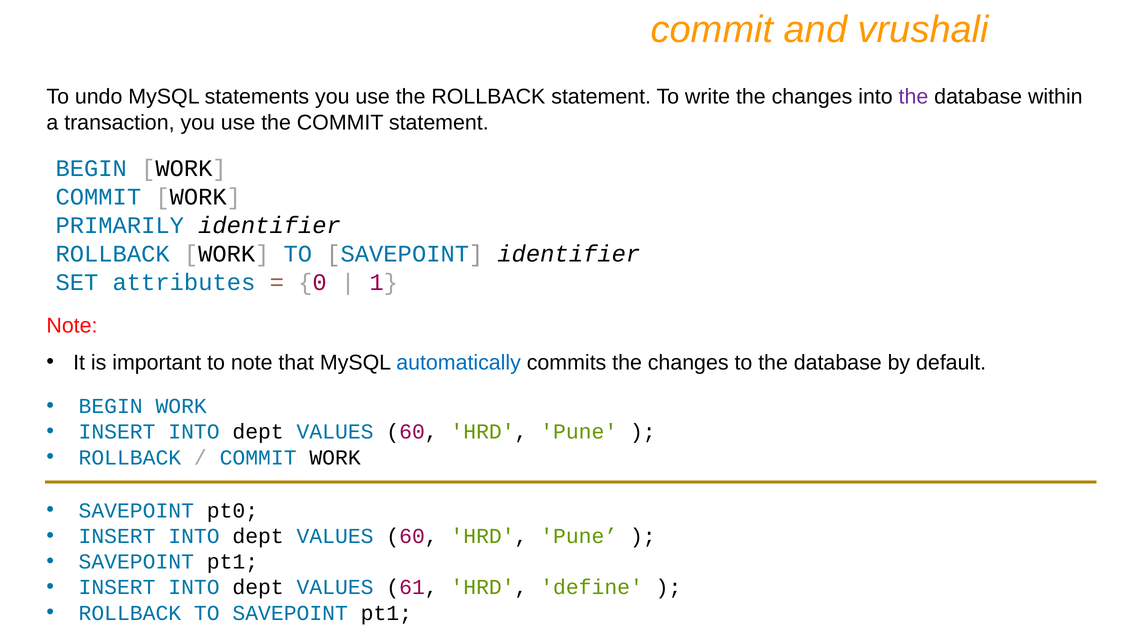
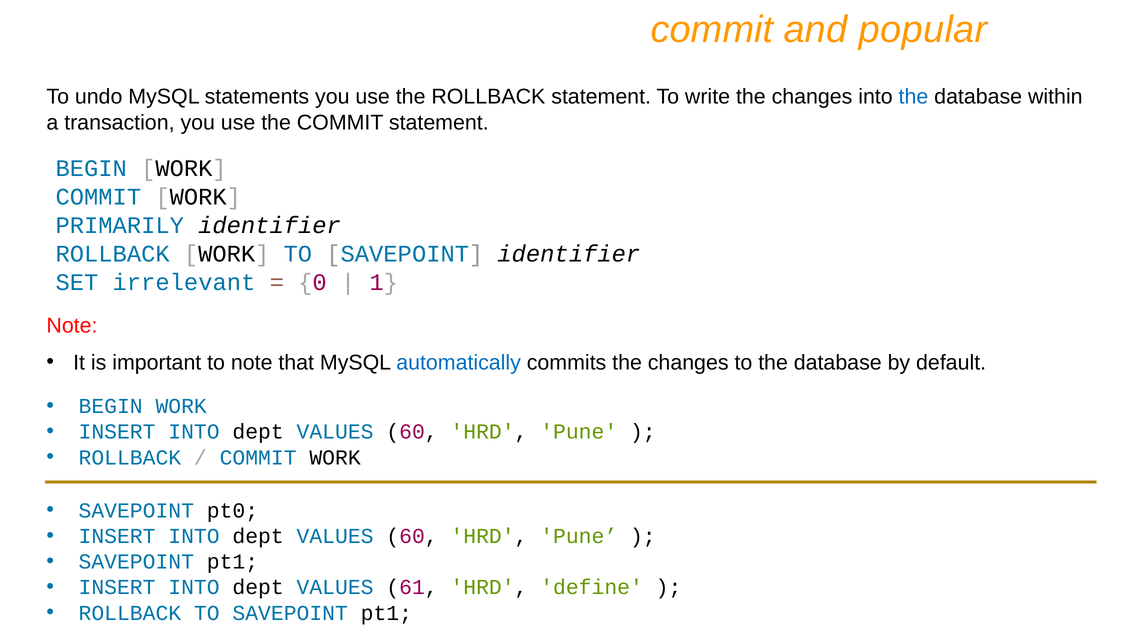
vrushali: vrushali -> popular (923, 30)
the colour: purple -> blue (913, 97)
attributes: attributes -> irrelevant (184, 282)
